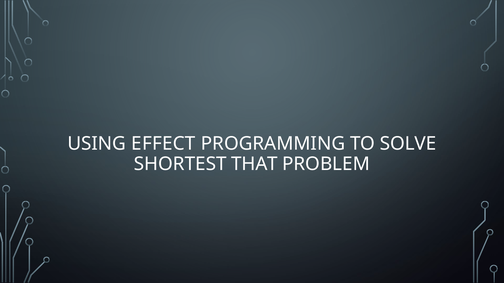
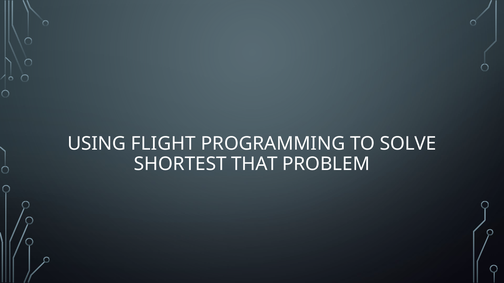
EFFECT: EFFECT -> FLIGHT (163, 144)
